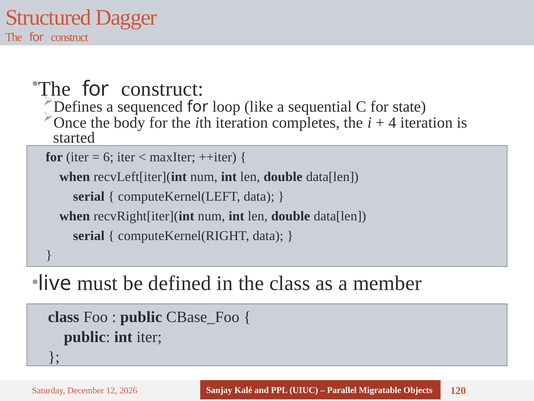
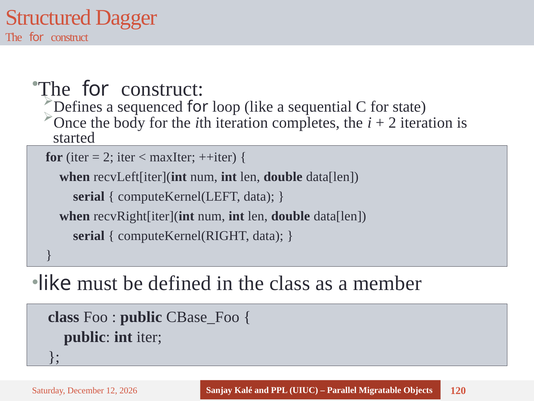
4: 4 -> 2 (392, 123)
6: 6 -> 2 (108, 157)
live: live -> like (55, 283)
